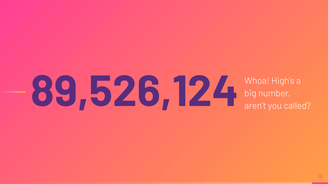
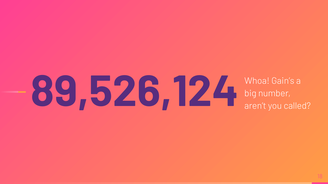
High’s: High’s -> Gain’s (283, 81)
